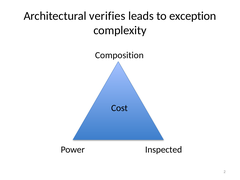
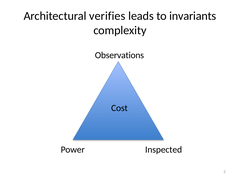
exception: exception -> invariants (193, 16)
Composition: Composition -> Observations (119, 55)
